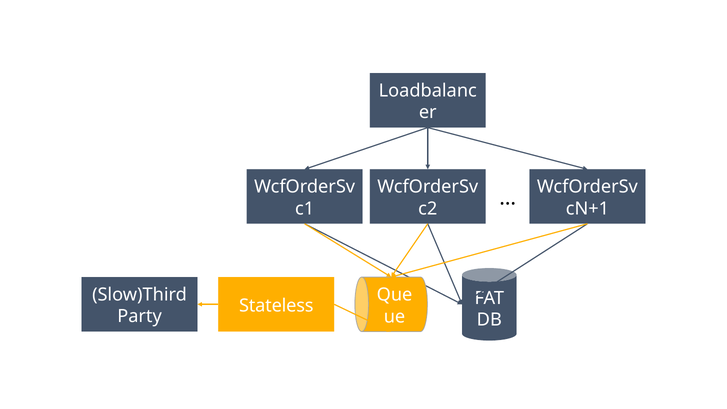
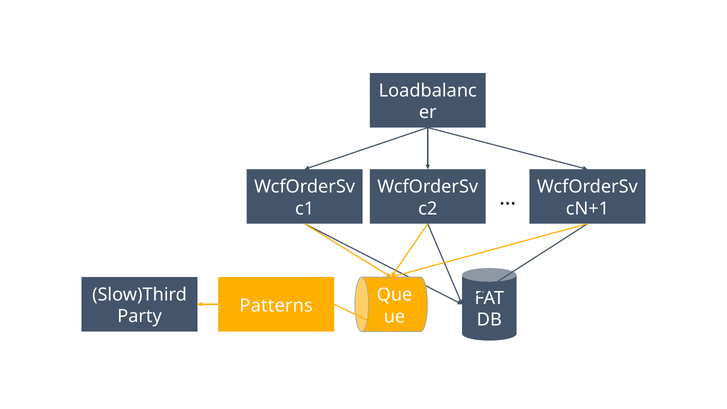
Stateless: Stateless -> Patterns (276, 306)
